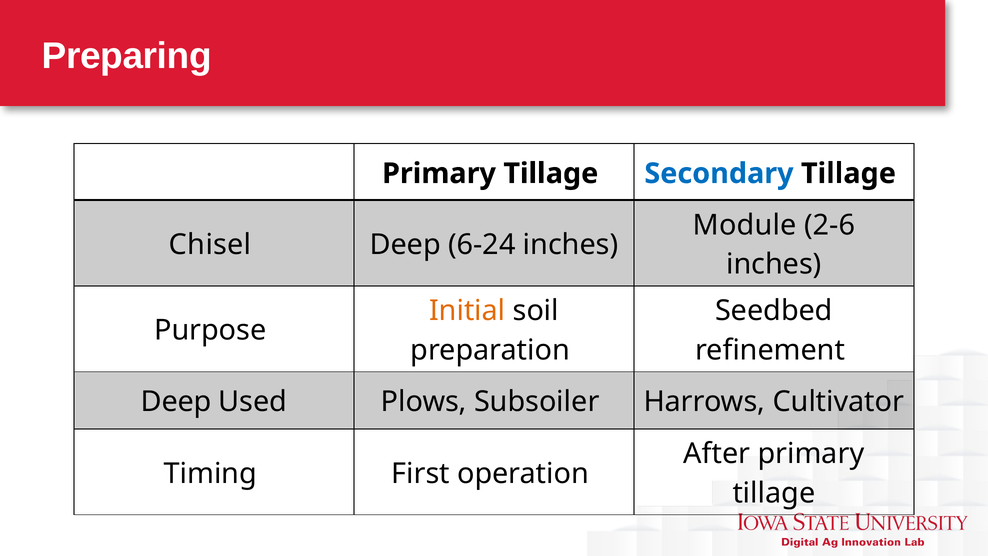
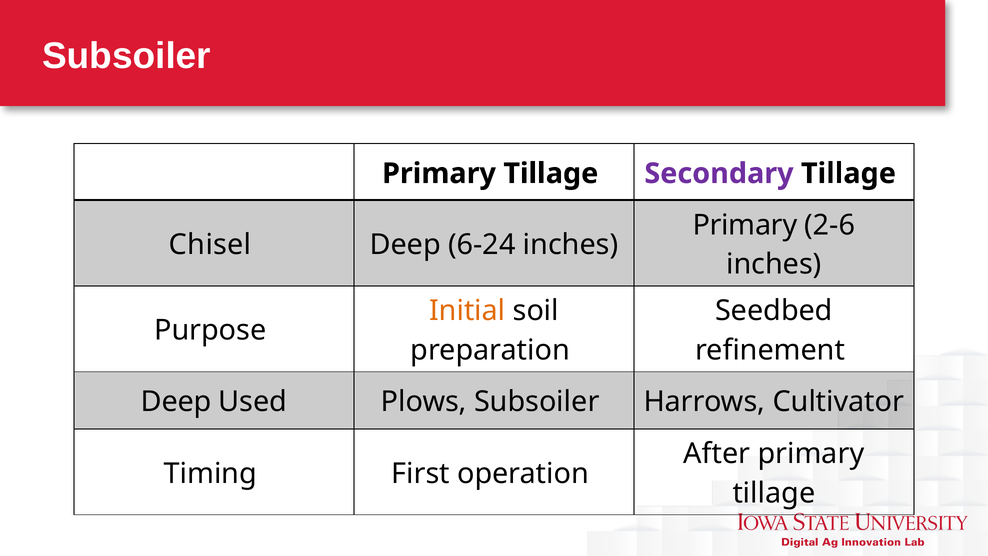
Preparing: Preparing -> Subsoiler (127, 56)
Secondary colour: blue -> purple (719, 173)
Module: Module -> Primary (745, 225)
